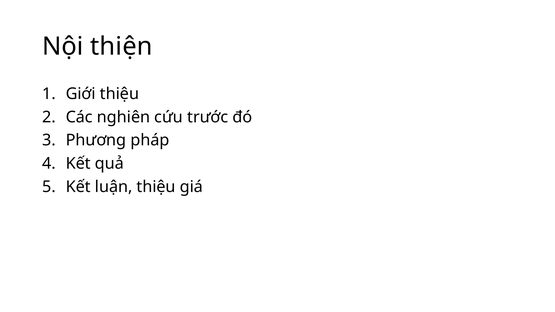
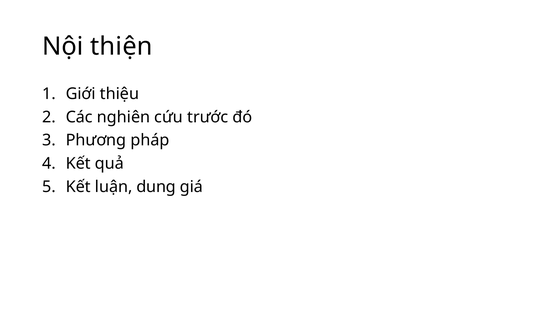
luận thiệu: thiệu -> dung (156, 187)
